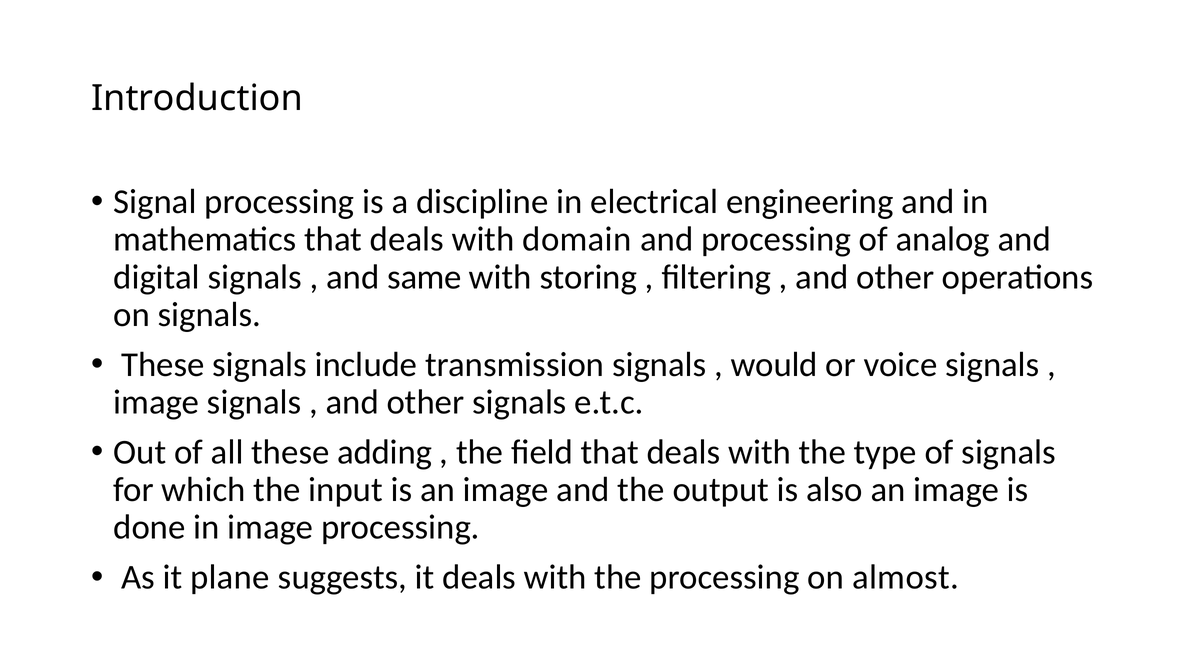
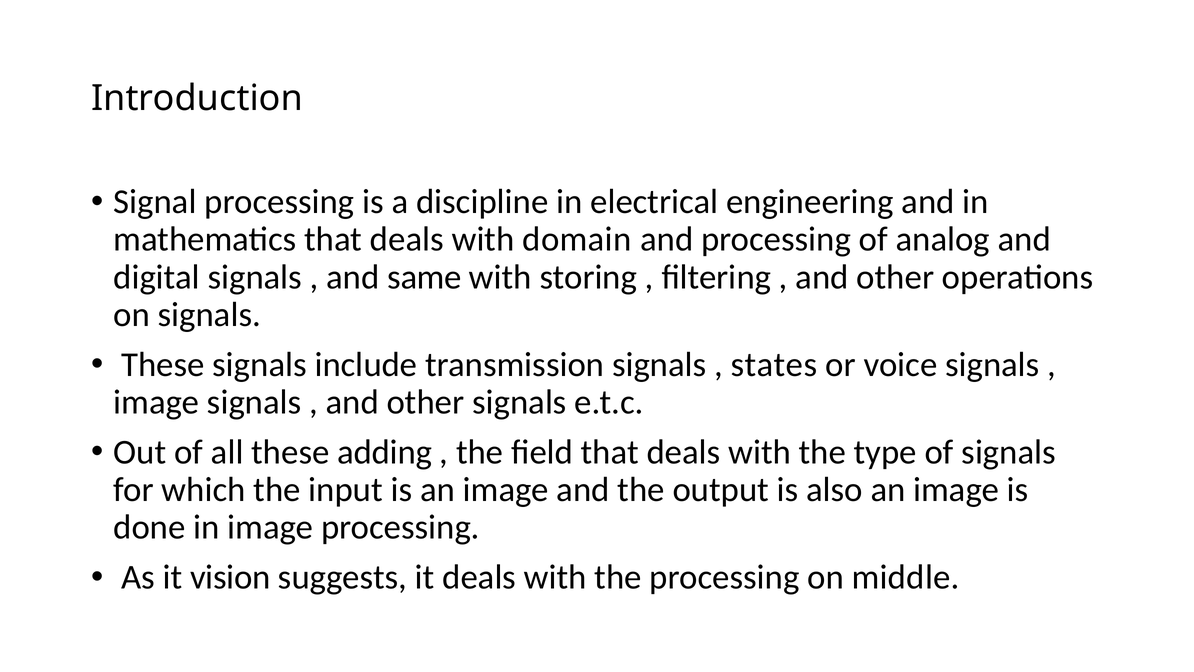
would: would -> states (774, 364)
plane: plane -> vision (230, 577)
almost: almost -> middle (906, 577)
